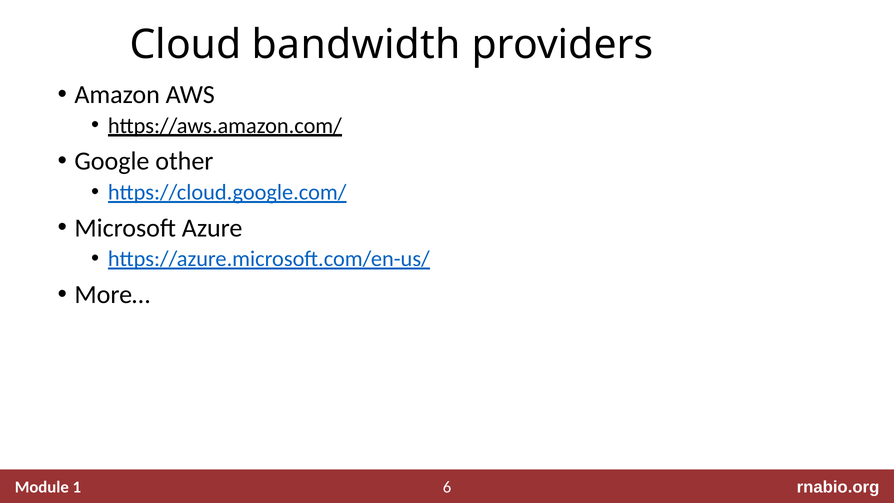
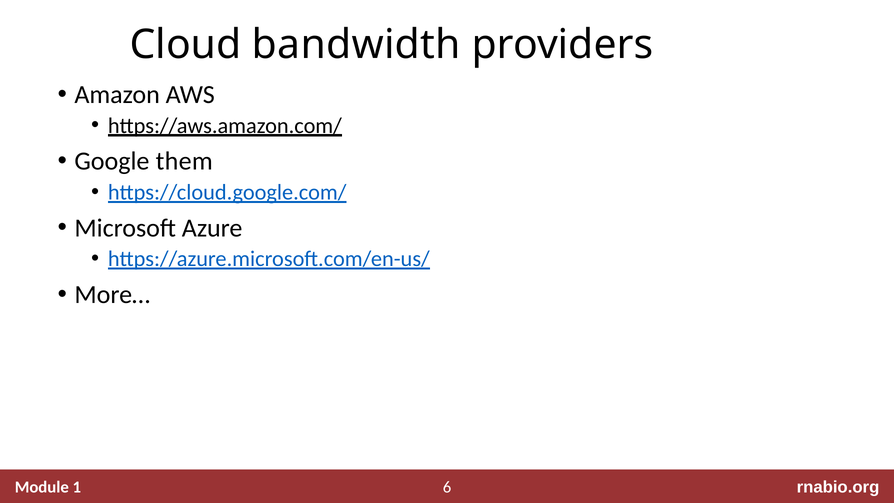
other: other -> them (184, 161)
